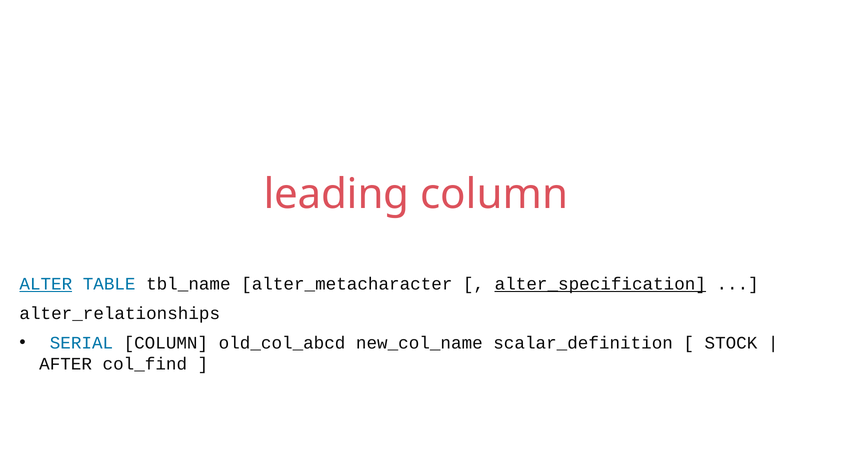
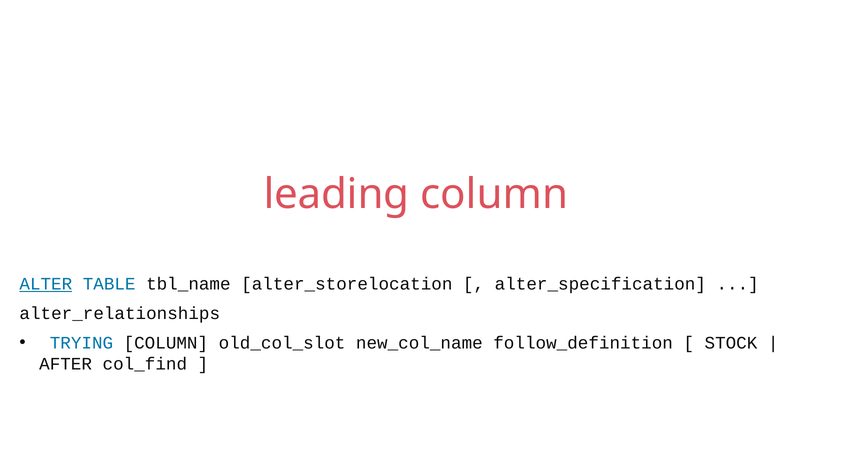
alter_metacharacter: alter_metacharacter -> alter_storelocation (347, 284)
alter_specification underline: present -> none (600, 284)
SERIAL: SERIAL -> TRYING (81, 343)
old_col_abcd: old_col_abcd -> old_col_slot (282, 343)
scalar_definition: scalar_definition -> follow_definition (583, 343)
